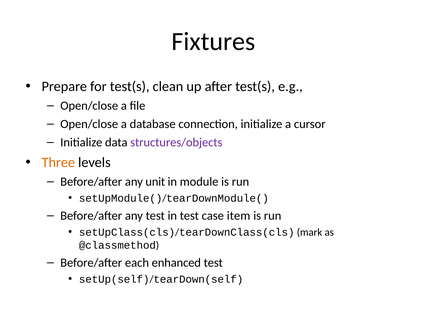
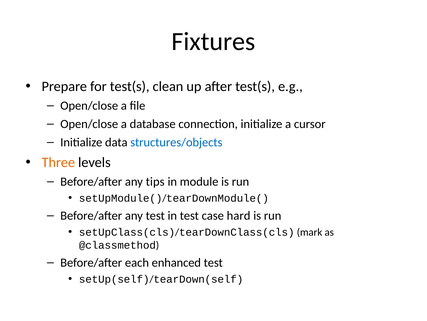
structures/objects colour: purple -> blue (176, 142)
unit: unit -> tips (155, 181)
item: item -> hard (239, 215)
